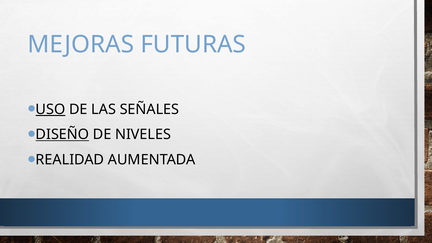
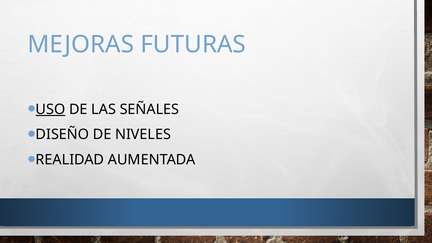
DISEÑO underline: present -> none (62, 135)
